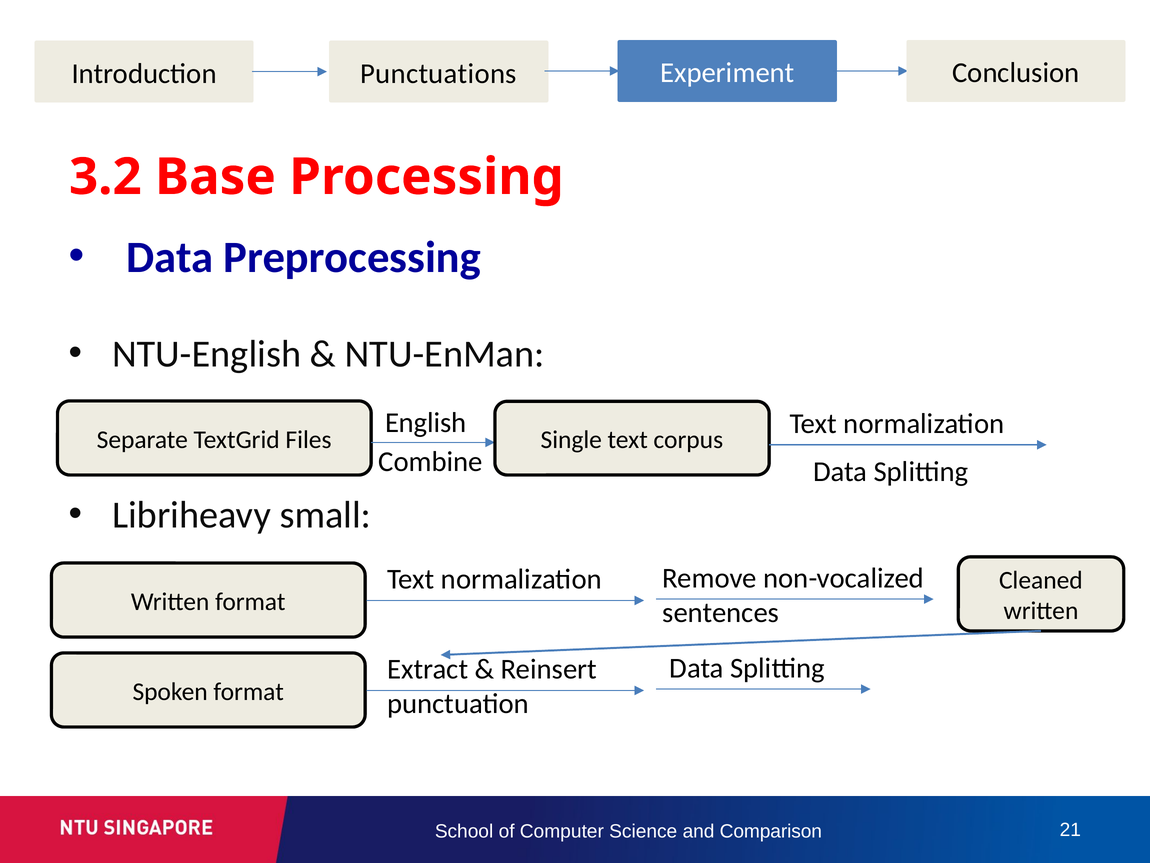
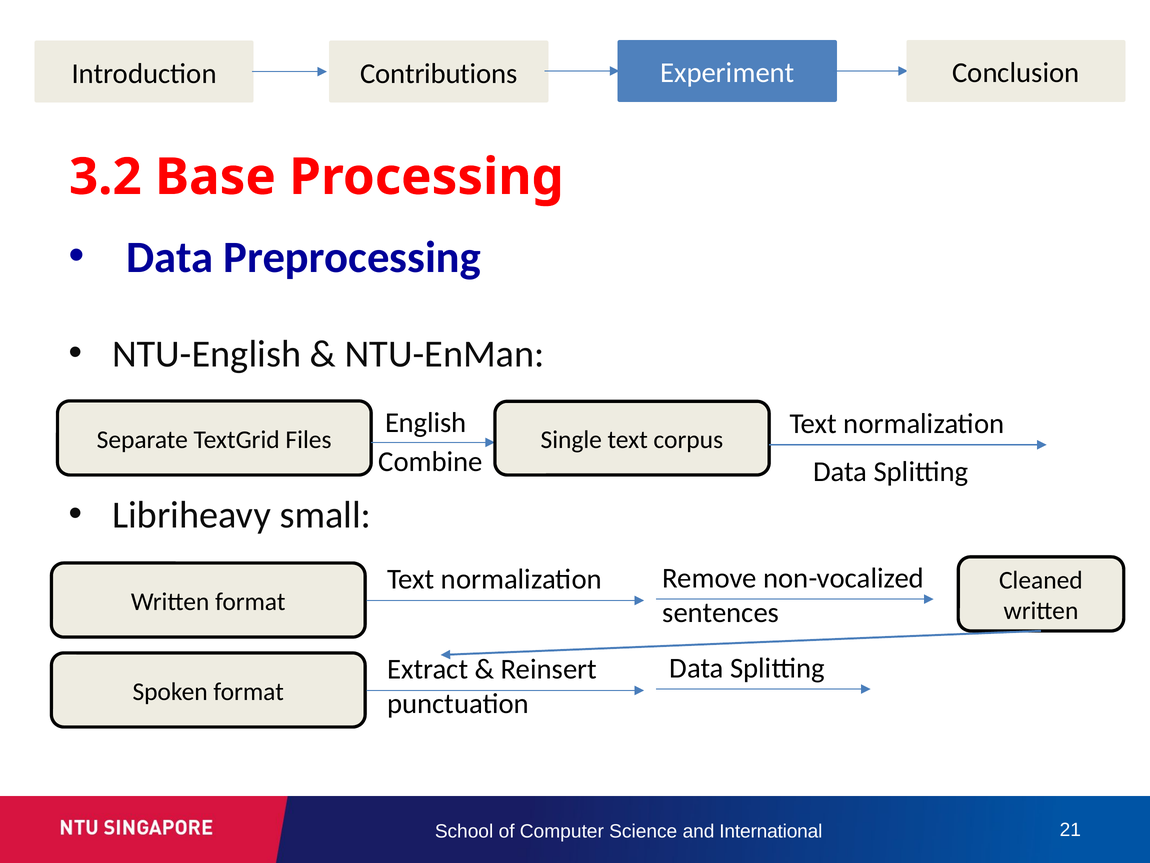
Punctuations: Punctuations -> Contributions (439, 74)
Comparison: Comparison -> International (771, 831)
